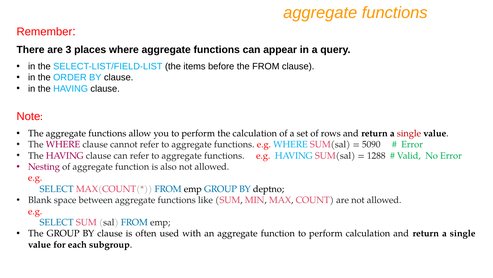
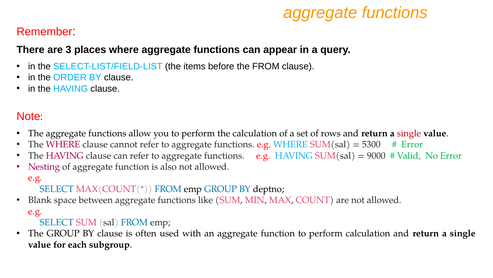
5090: 5090 -> 5300 (371, 144)
1288: 1288 -> 9000 (376, 155)
